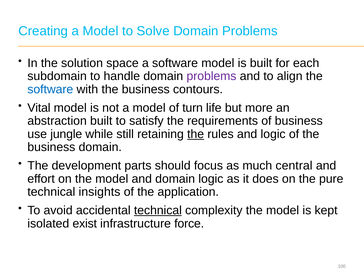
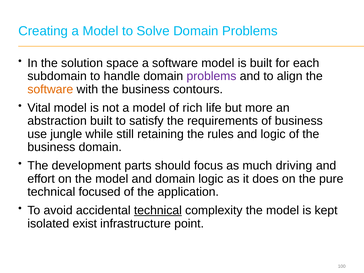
software colour: blue -> orange (50, 89)
turn: turn -> rich (192, 108)
the underline: present -> none (196, 134)
central: central -> driving (294, 166)
insights: insights -> focused (100, 192)
force: force -> point (189, 224)
